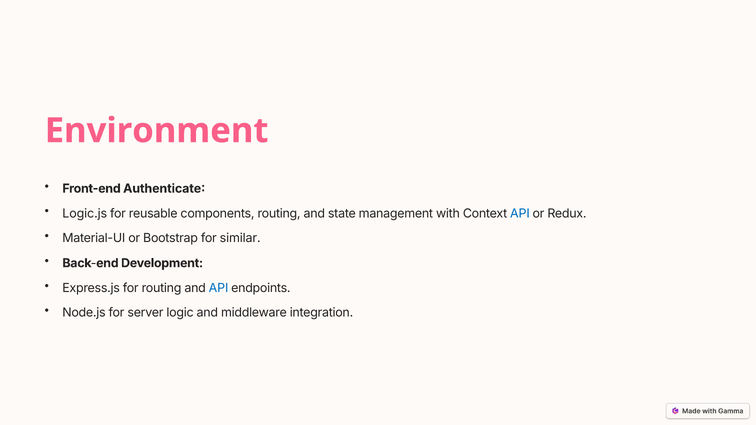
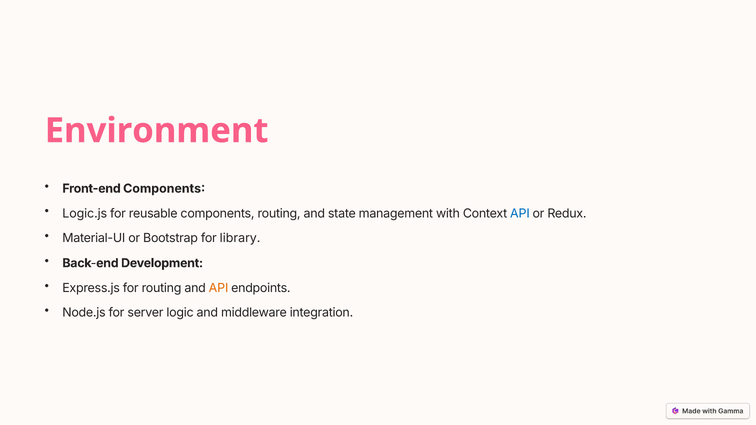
Front-end Authenticate: Authenticate -> Components (164, 189)
similar: similar -> library (240, 238)
API colour: blue -> orange (219, 288)
